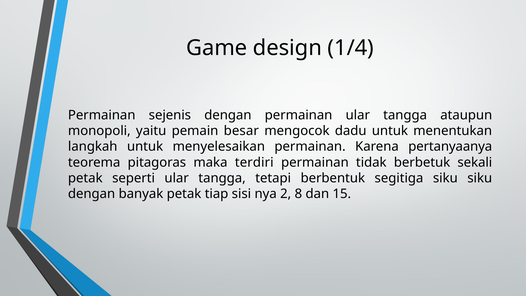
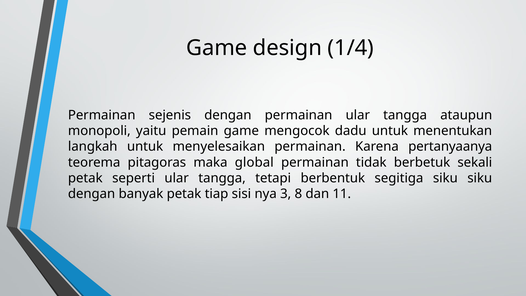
pemain besar: besar -> game (241, 131)
terdiri: terdiri -> global (254, 162)
2: 2 -> 3 (286, 194)
15: 15 -> 11 (342, 194)
